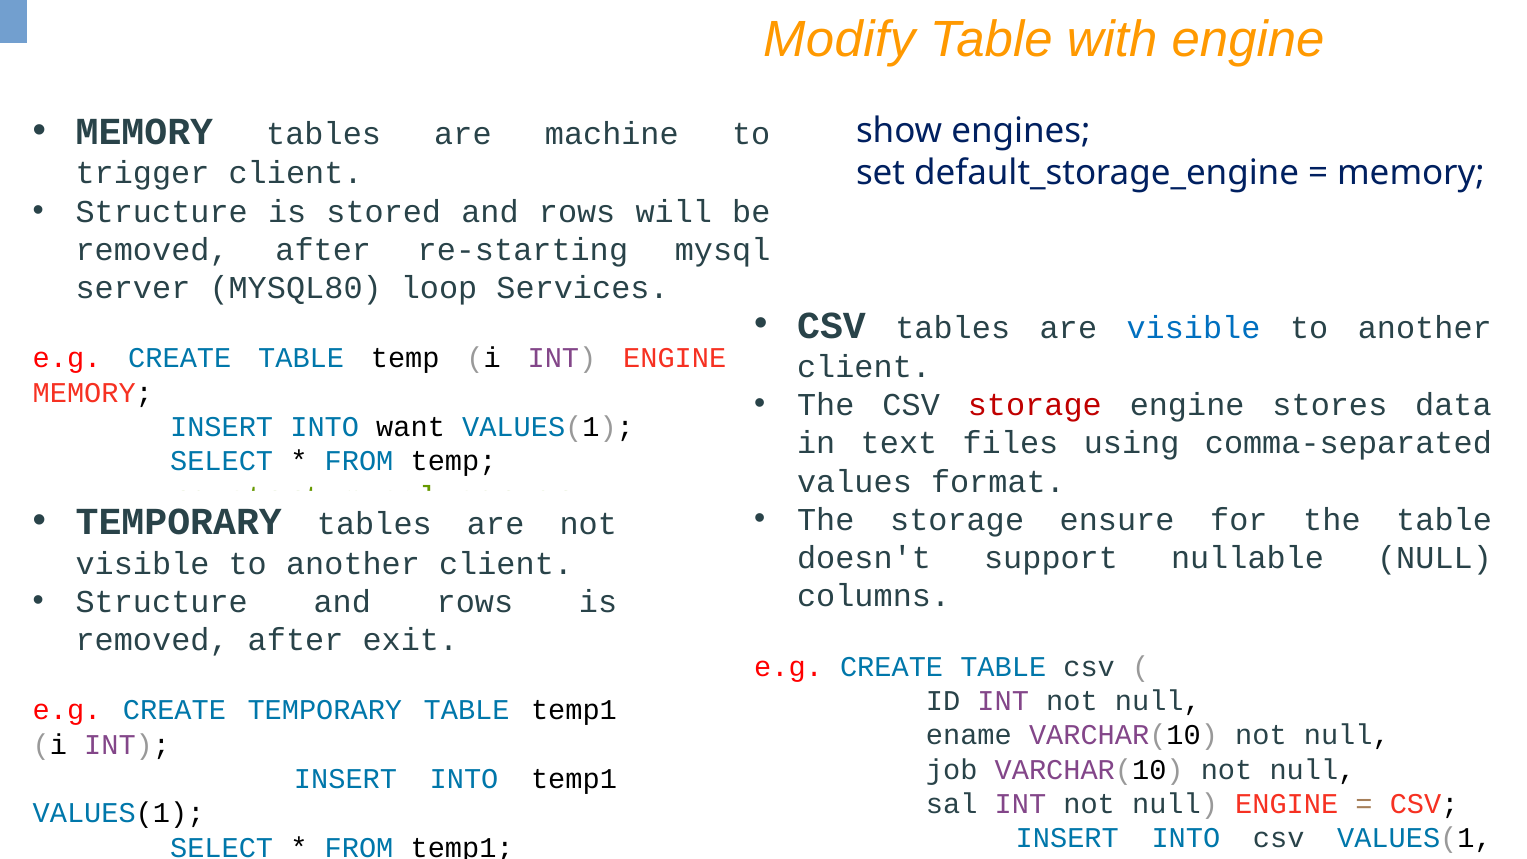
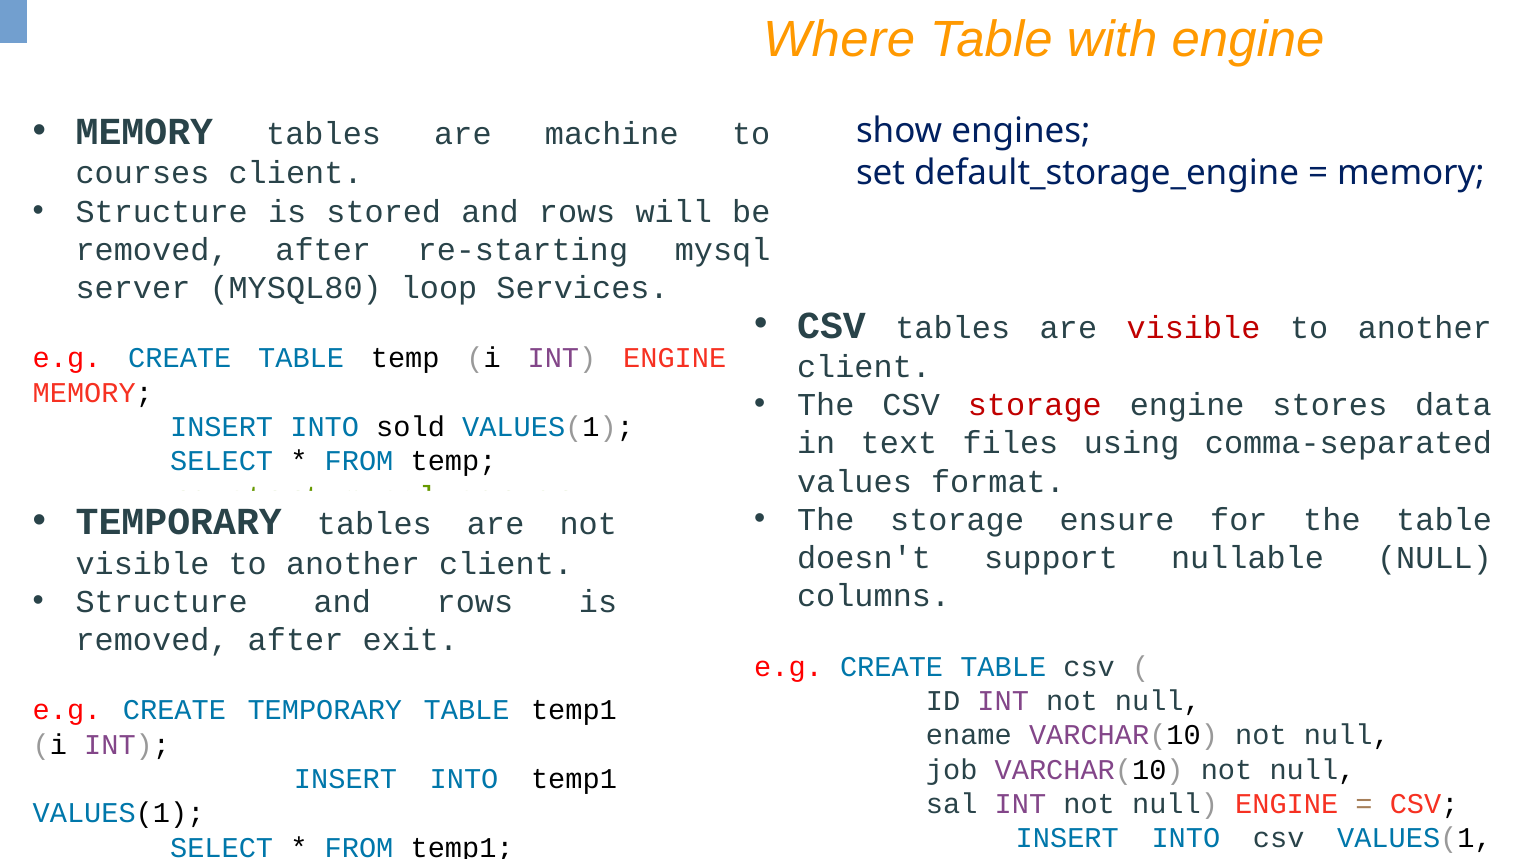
Modify: Modify -> Where (839, 40)
trigger: trigger -> courses (143, 173)
visible colour: blue -> red (1194, 328)
want: want -> sold (411, 427)
